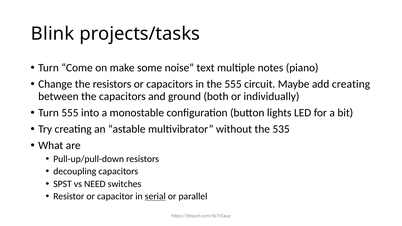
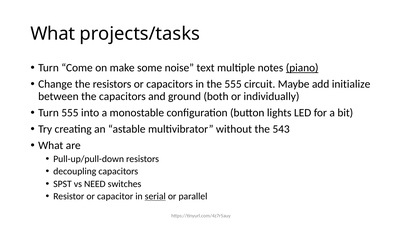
Blink: Blink -> What (53, 34)
piano underline: none -> present (302, 68)
add creating: creating -> initialize (351, 84)
535: 535 -> 543 (281, 129)
